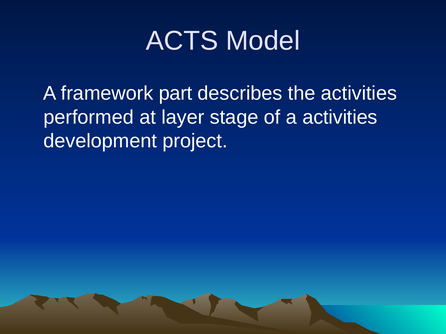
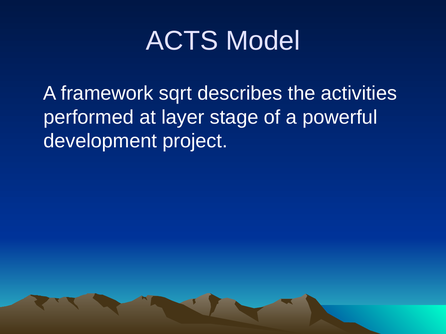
part: part -> sqrt (175, 94)
a activities: activities -> powerful (340, 117)
